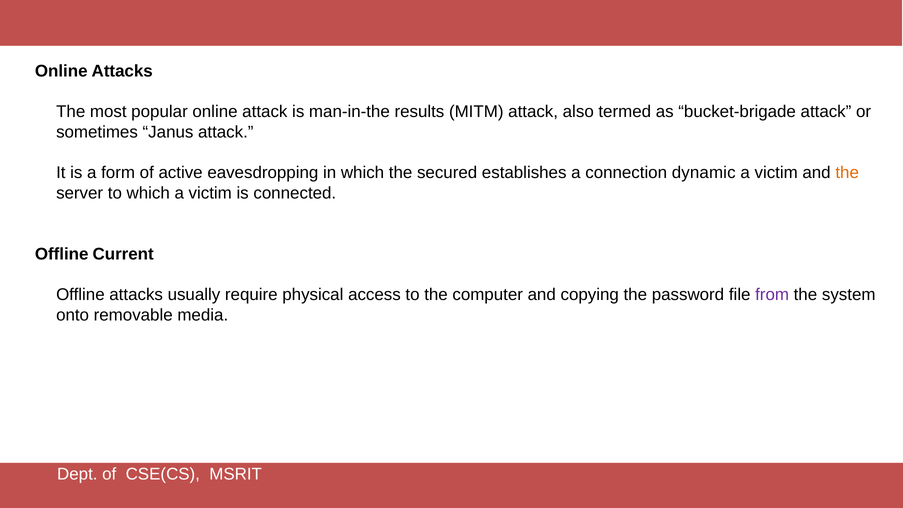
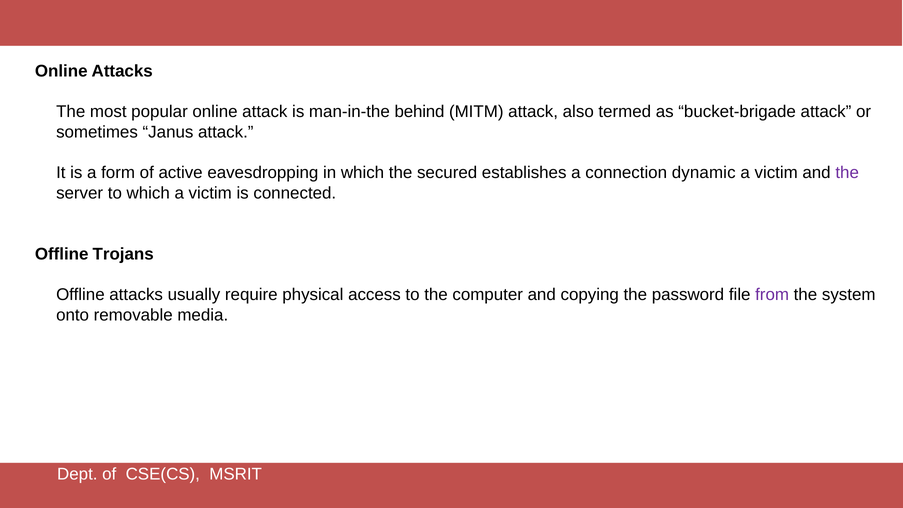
results: results -> behind (420, 112)
the colour: orange -> purple (847, 173)
Current: Current -> Trojans (123, 254)
